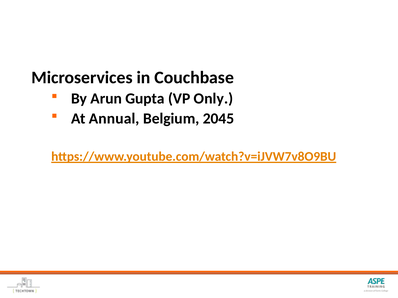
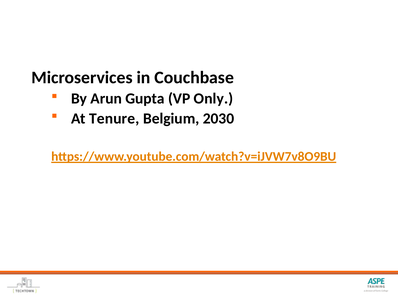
Annual: Annual -> Tenure (114, 119)
2045: 2045 -> 2030 (218, 119)
